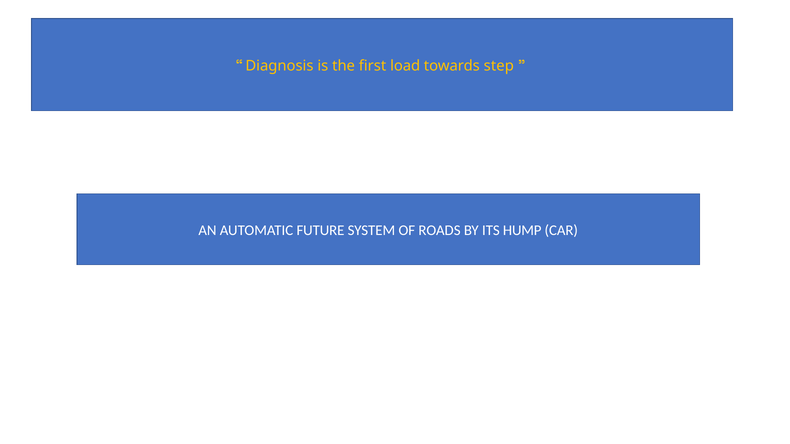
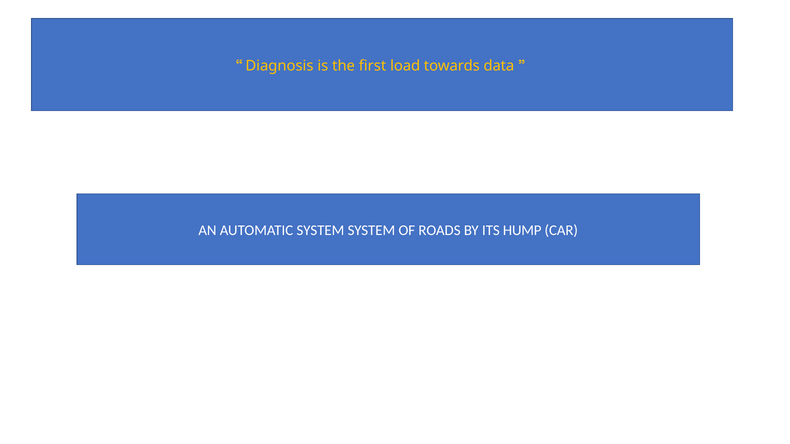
step: step -> data (499, 66)
AUTOMATIC FUTURE: FUTURE -> SYSTEM (320, 230)
